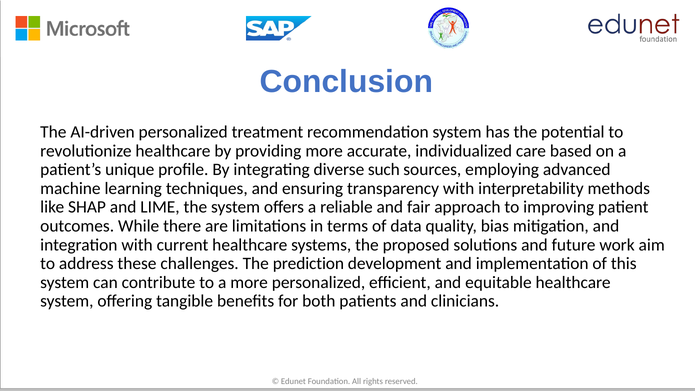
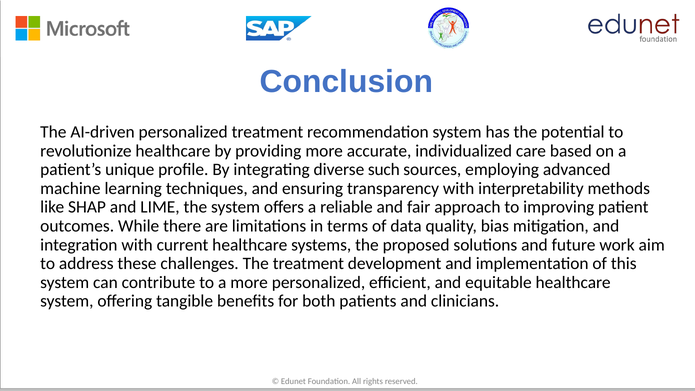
The prediction: prediction -> treatment (308, 263)
